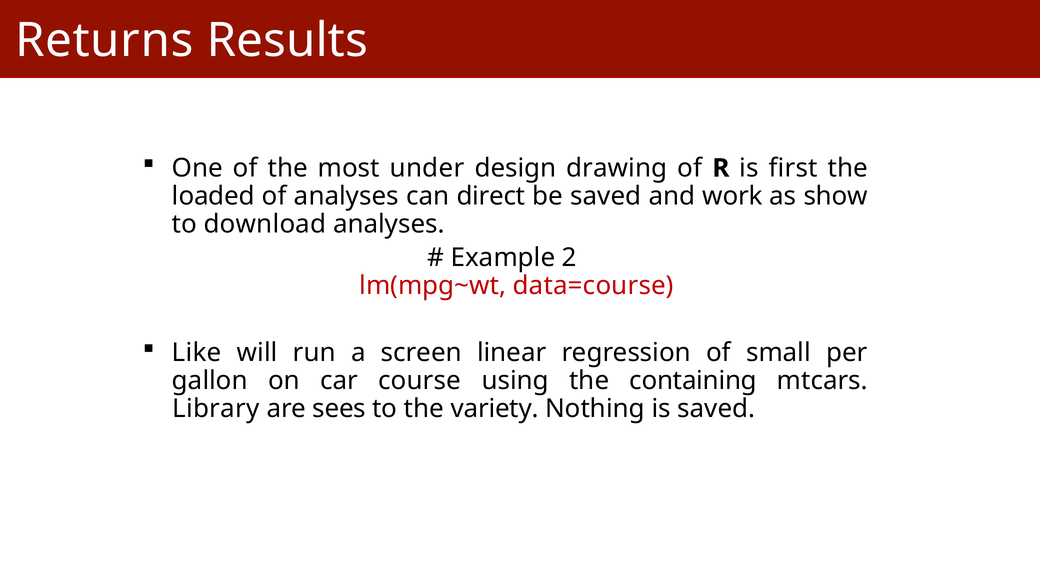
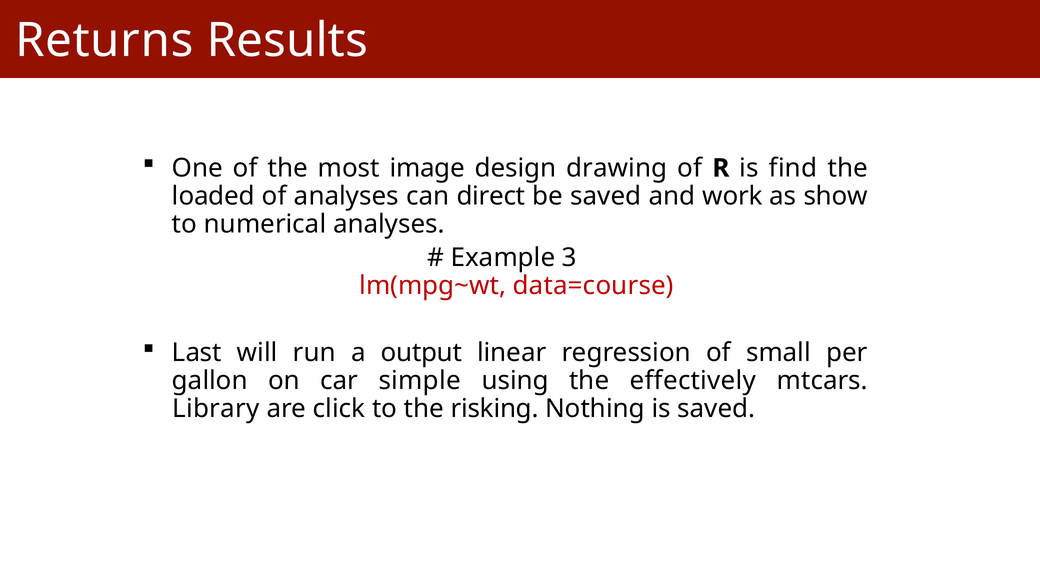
under: under -> image (427, 168)
first: first -> find (793, 168)
download: download -> numerical (265, 224)
2: 2 -> 3 (569, 258)
Like: Like -> Last (197, 353)
screen: screen -> output (421, 353)
course: course -> simple (420, 381)
containing: containing -> effectively (693, 381)
sees: sees -> click (339, 409)
variety: variety -> risking (495, 409)
